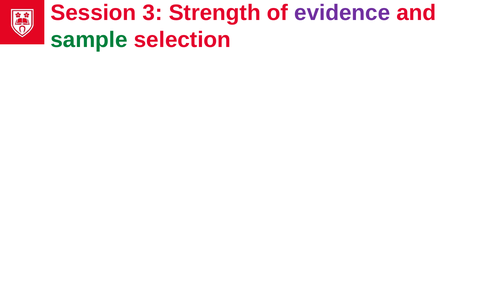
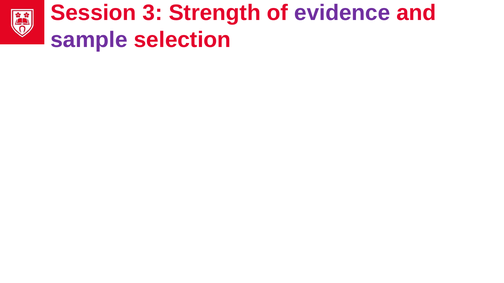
sample colour: green -> purple (89, 40)
